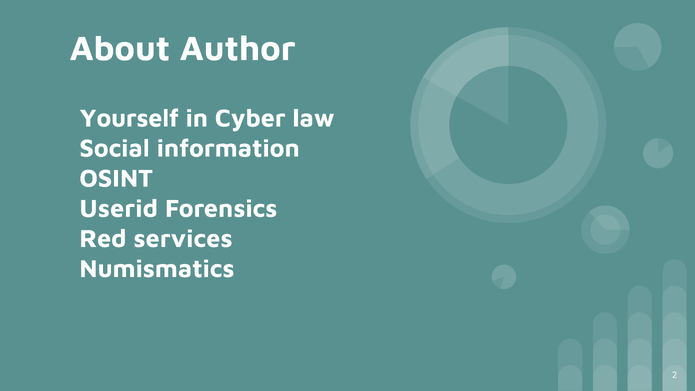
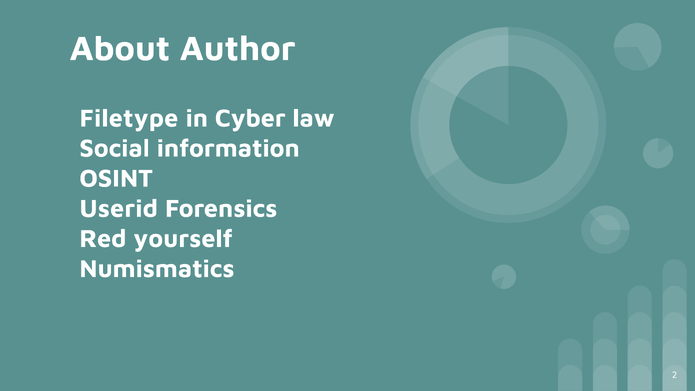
Yourself: Yourself -> Filetype (129, 118)
services: services -> yourself (183, 239)
